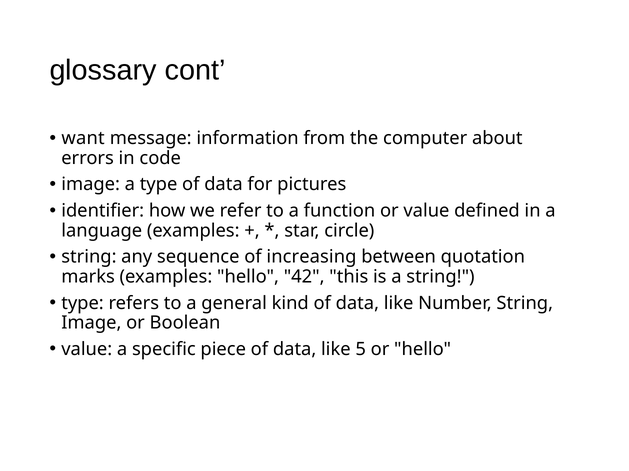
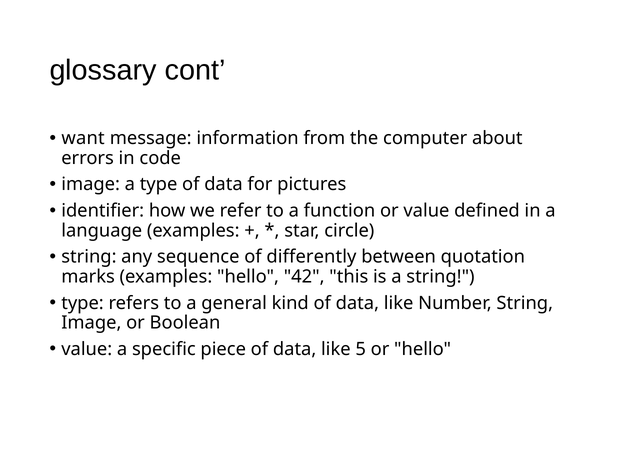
increasing: increasing -> differently (311, 257)
